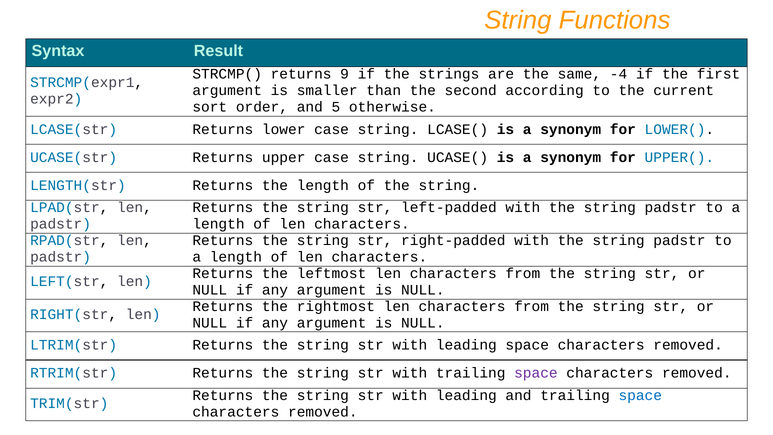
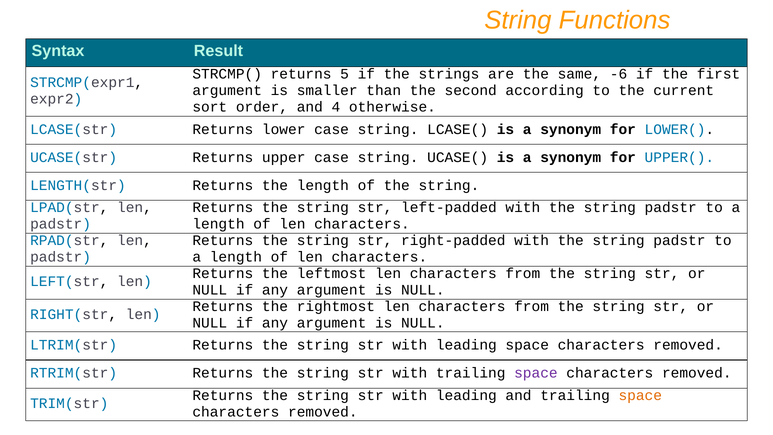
9: 9 -> 5 (345, 74)
-4: -4 -> -6 (619, 74)
5: 5 -> 4 (336, 107)
space colour: blue -> orange (640, 395)
